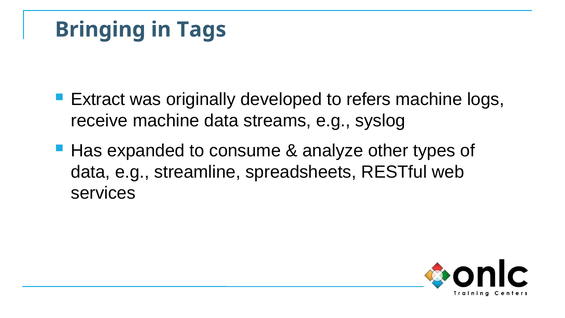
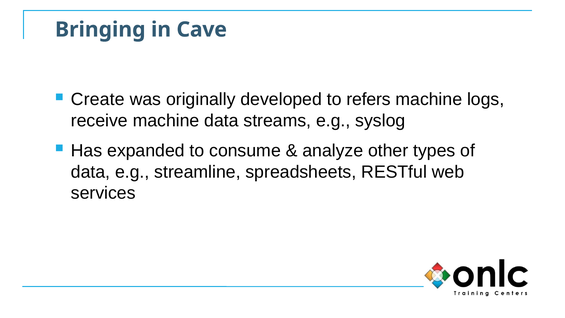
Tags: Tags -> Cave (202, 30)
Extract: Extract -> Create (98, 99)
